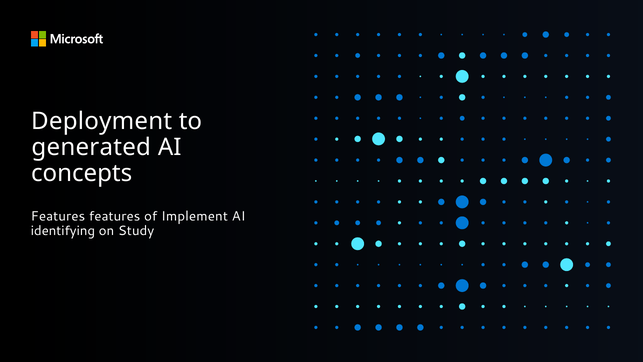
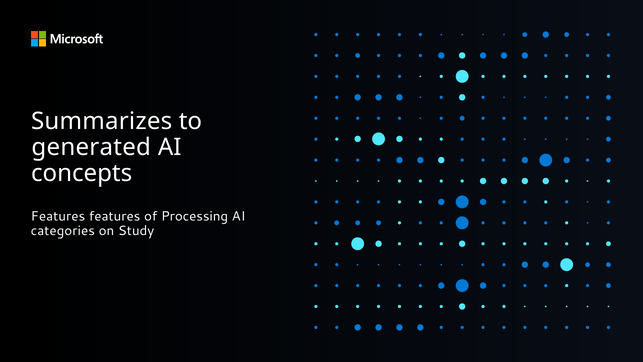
Deployment: Deployment -> Summarizes (102, 121)
Implement: Implement -> Processing (195, 216)
identifying: identifying -> categories (63, 231)
